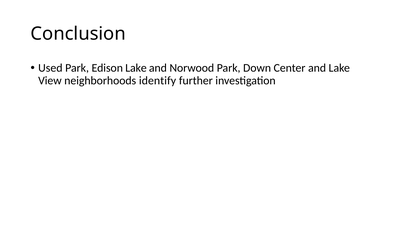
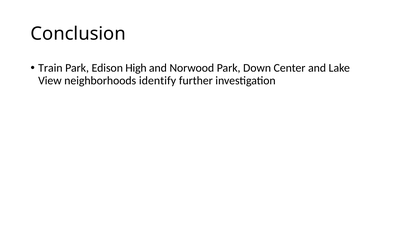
Used: Used -> Train (50, 68)
Edison Lake: Lake -> High (136, 68)
